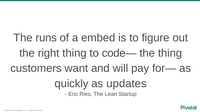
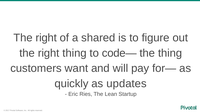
runs: runs -> right (46, 38)
embed: embed -> shared (98, 38)
